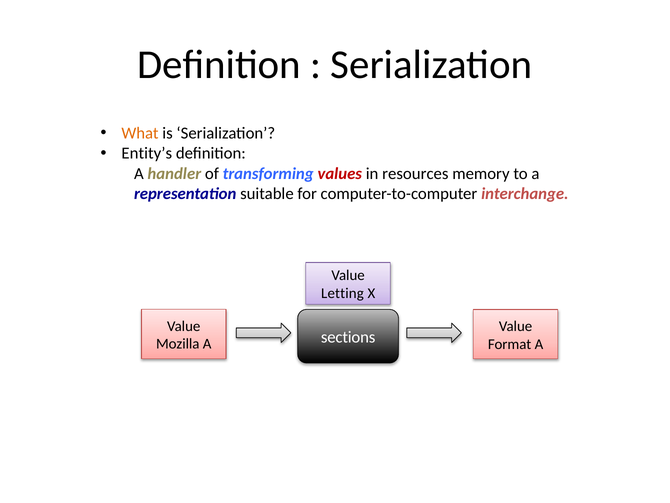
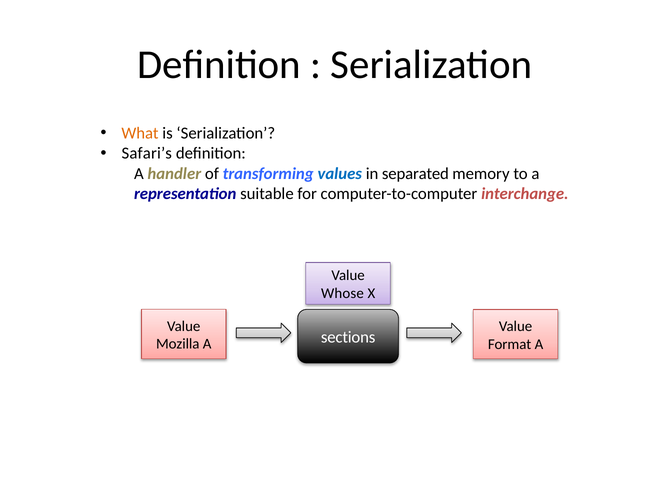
Entity’s: Entity’s -> Safari’s (147, 153)
values colour: red -> blue (340, 173)
resources: resources -> separated (415, 173)
Letting: Letting -> Whose (342, 293)
